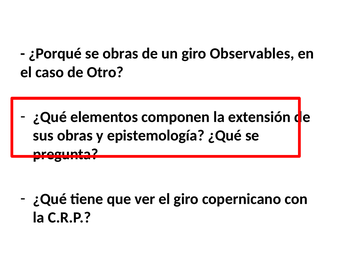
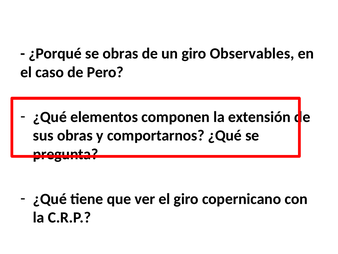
Otro: Otro -> Pero (105, 72)
epistemología: epistemología -> comportarnos (156, 135)
